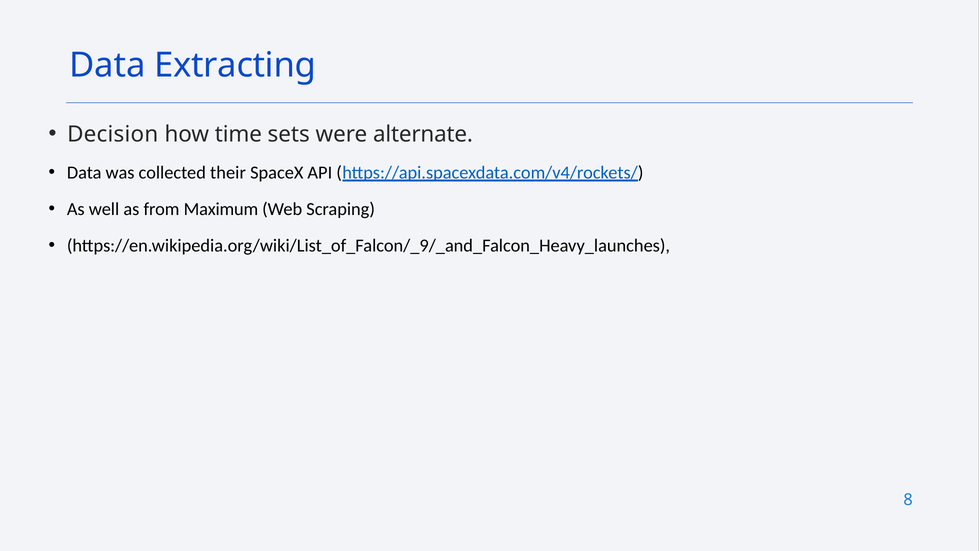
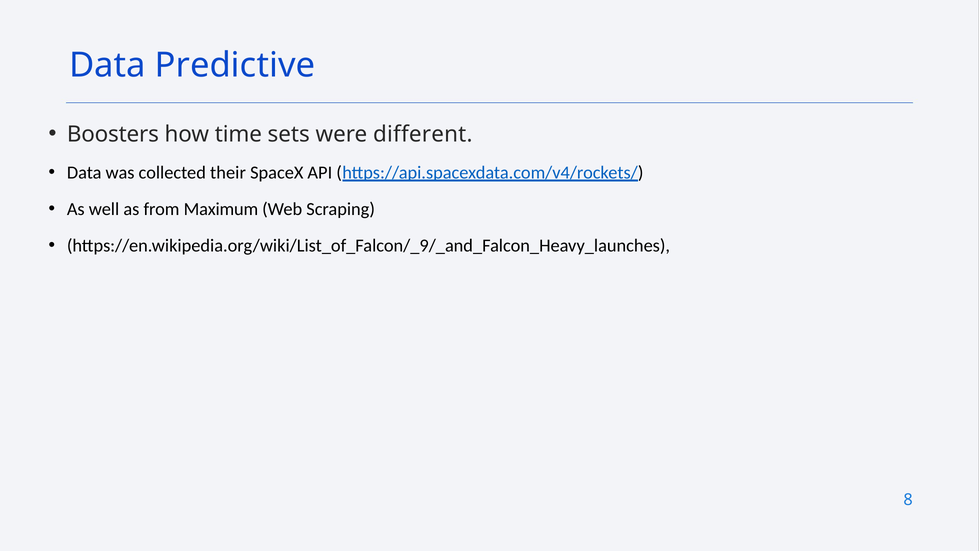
Extracting: Extracting -> Predictive (235, 65)
Decision: Decision -> Boosters (113, 134)
alternate: alternate -> different (423, 134)
